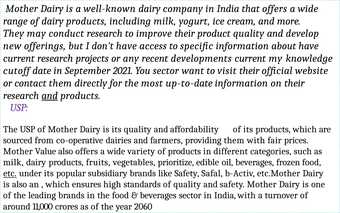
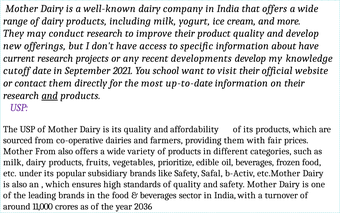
developments current: current -> develop (250, 58)
You sector: sector -> school (166, 71)
Mother Value: Value -> From (45, 151)
etc underline: present -> none (10, 173)
2060: 2060 -> 2036 (143, 206)
